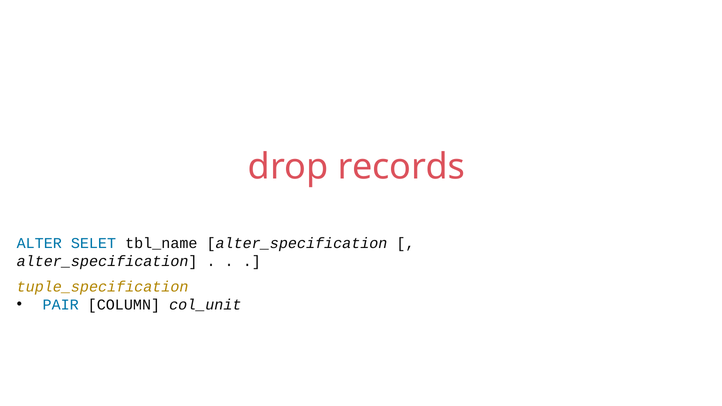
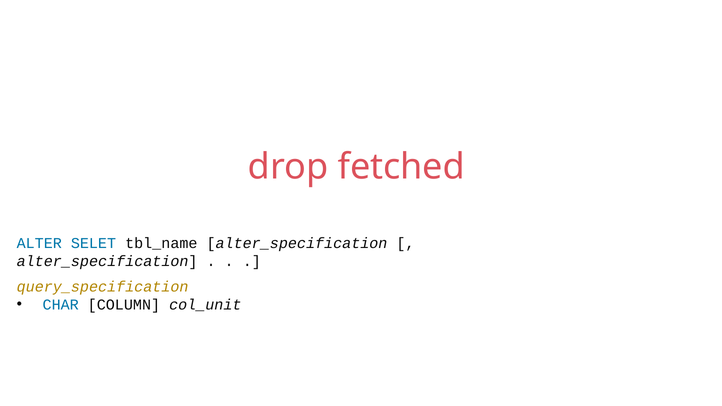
records: records -> fetched (401, 167)
tuple_specification: tuple_specification -> query_specification (103, 287)
PAIR: PAIR -> CHAR (61, 305)
